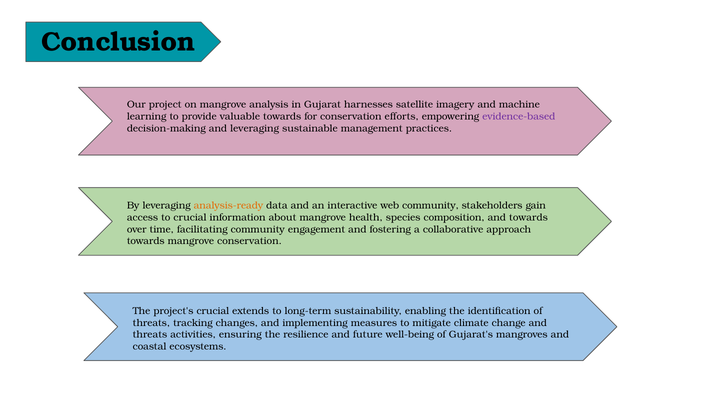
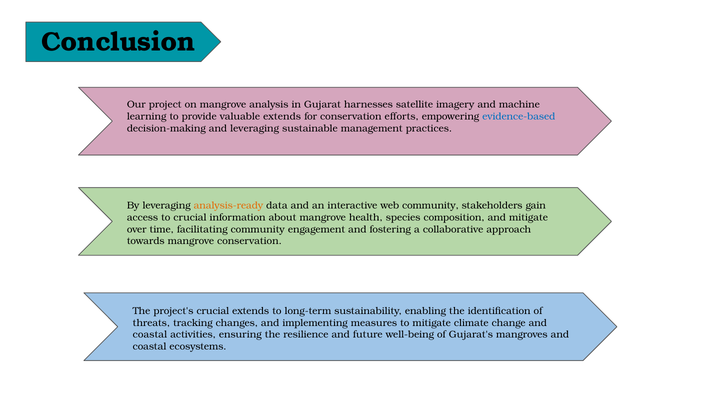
valuable towards: towards -> extends (282, 117)
evidence-based colour: purple -> blue (519, 117)
and towards: towards -> mitigate (528, 217)
threats: threats -> coastal (150, 334)
